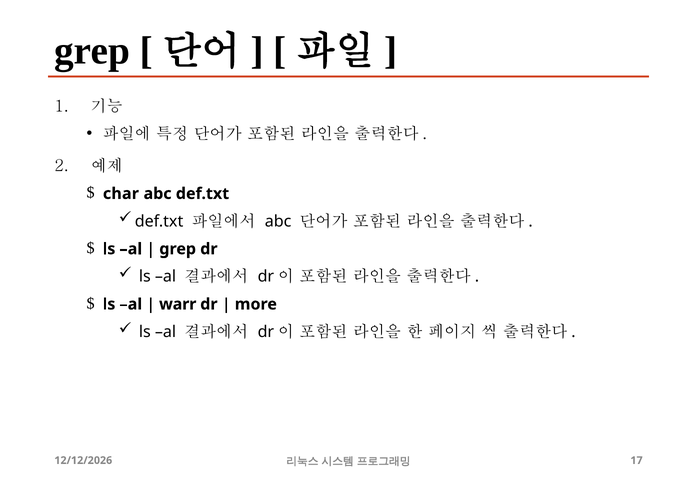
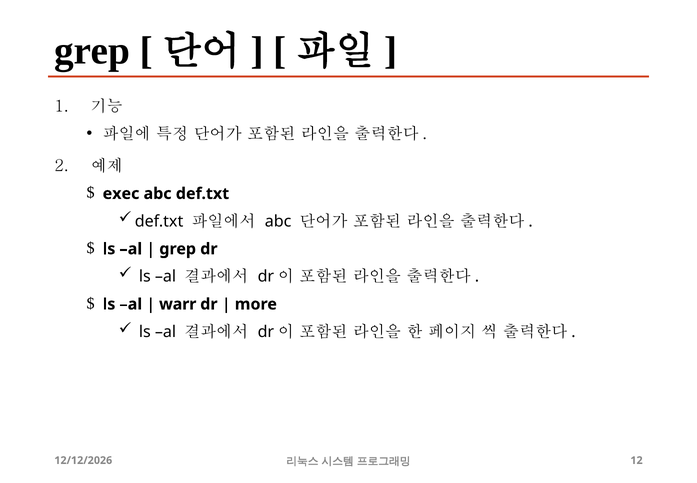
char: char -> exec (121, 193)
17: 17 -> 12 (637, 460)
